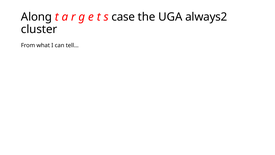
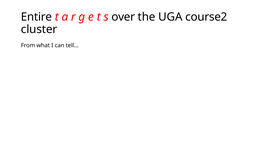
Along: Along -> Entire (36, 17)
case: case -> over (123, 17)
always2: always2 -> course2 (206, 17)
